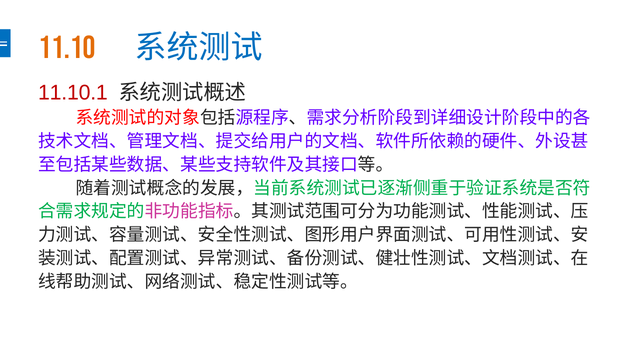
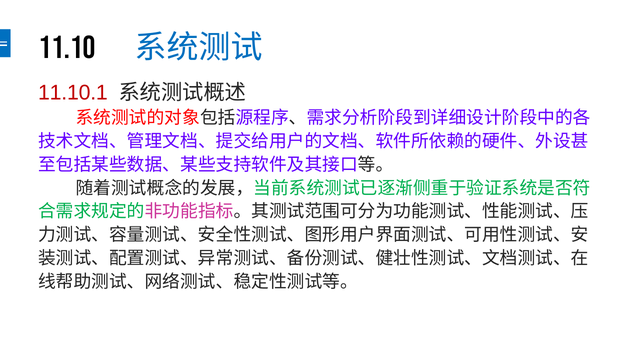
11.10 colour: orange -> black (67, 48)
